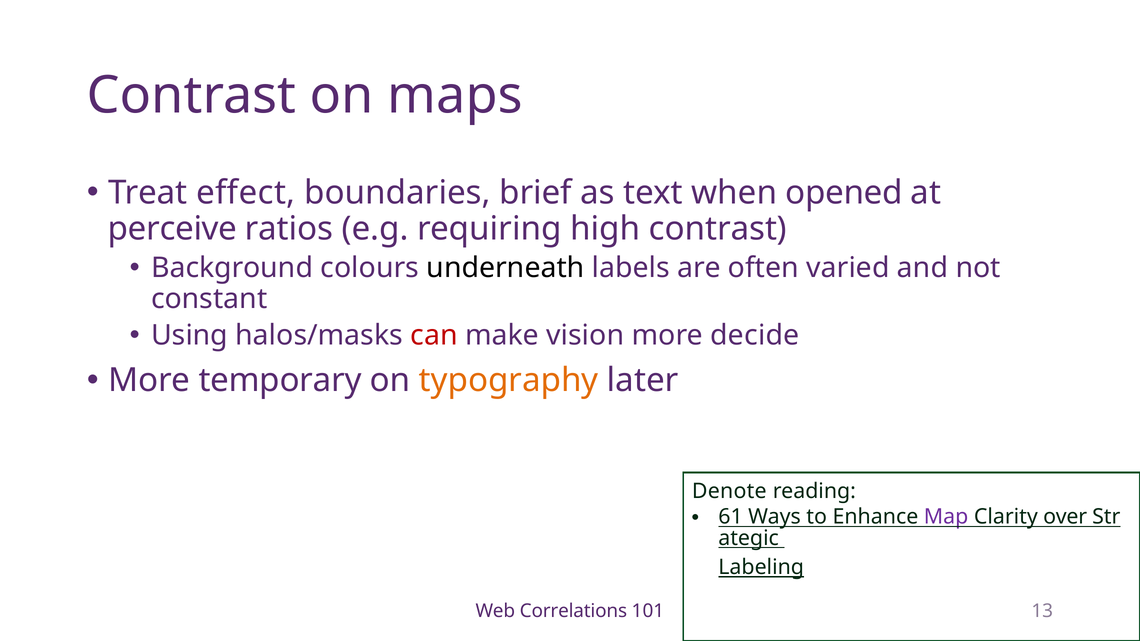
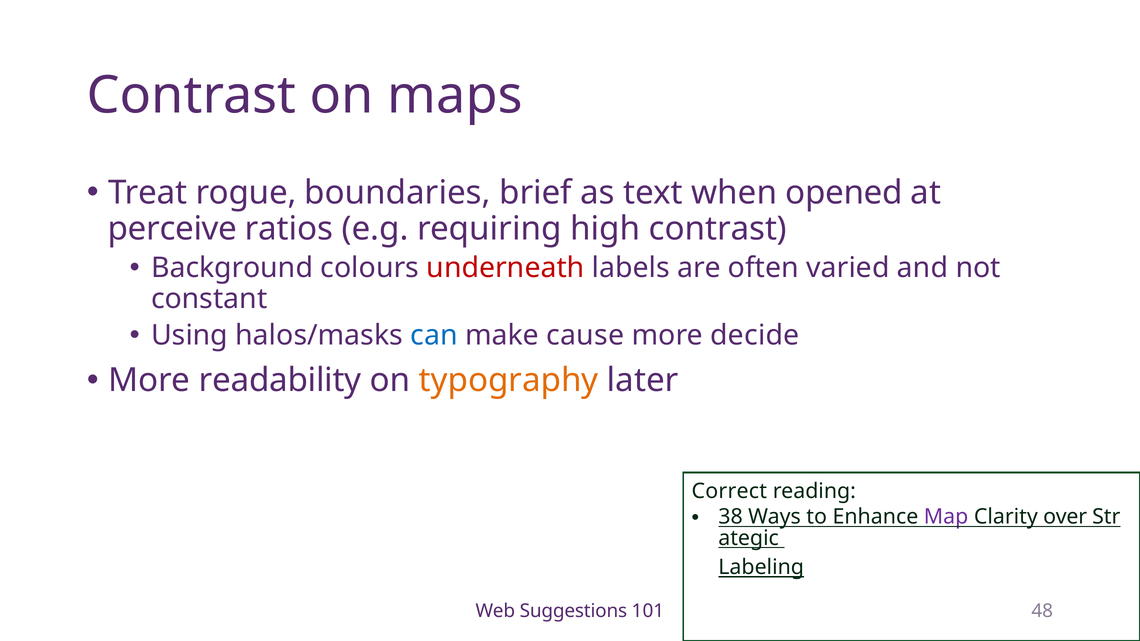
effect: effect -> rogue (246, 193)
underneath colour: black -> red (505, 268)
can colour: red -> blue (434, 335)
vision: vision -> cause (585, 335)
temporary: temporary -> readability (280, 381)
Denote: Denote -> Correct (729, 491)
61: 61 -> 38 (731, 517)
Correlations: Correlations -> Suggestions (573, 611)
13: 13 -> 48 (1042, 611)
